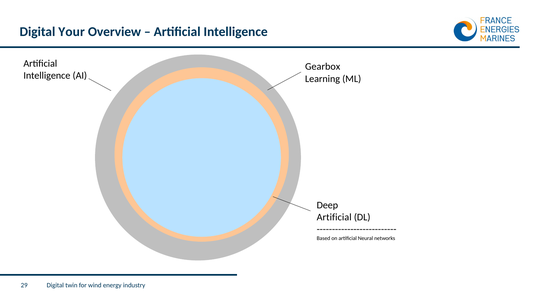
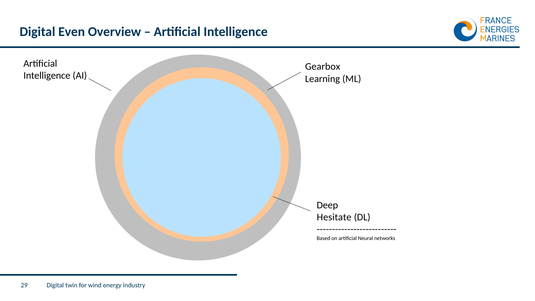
Your: Your -> Even (72, 32)
Artificial: Artificial -> Hesitate (334, 217)
